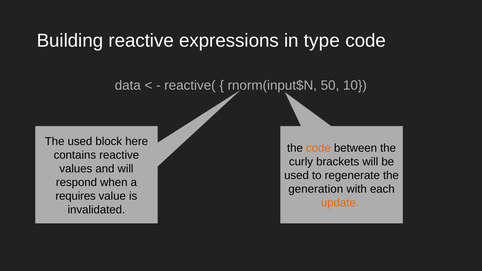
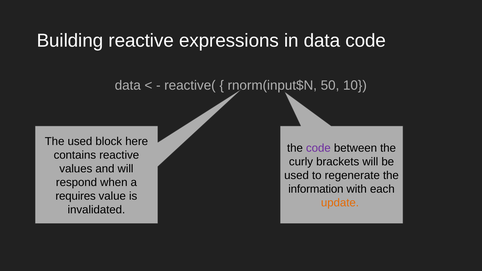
in type: type -> data (322, 41)
code colour: orange -> purple (318, 148)
generation: generation -> information (316, 189)
